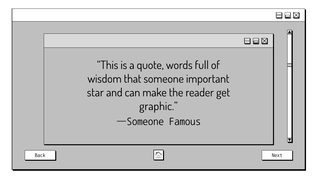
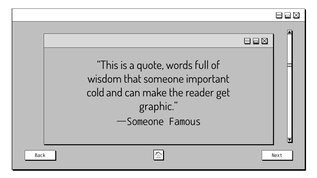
star: star -> cold (95, 93)
